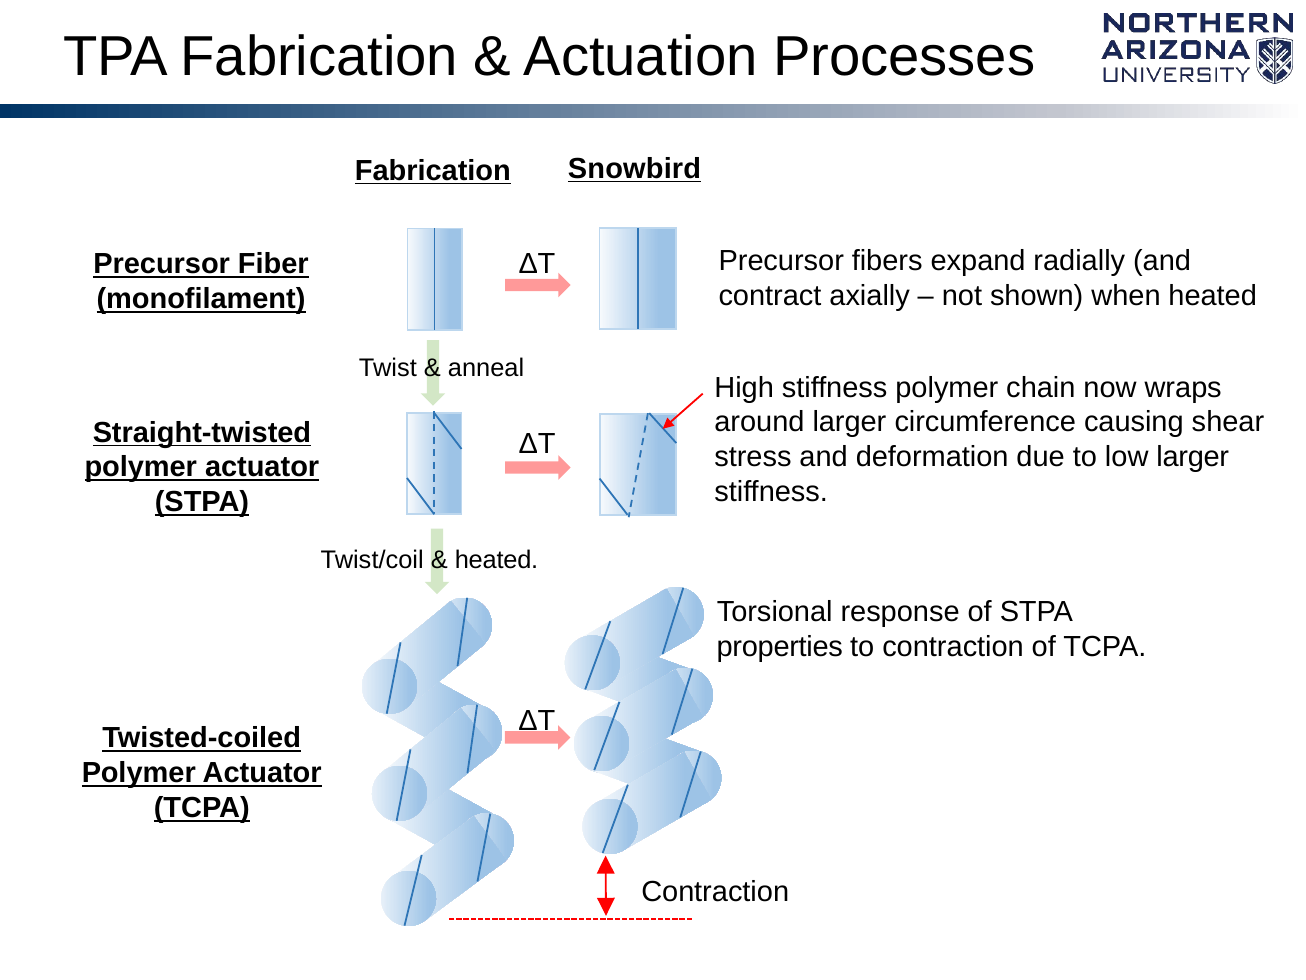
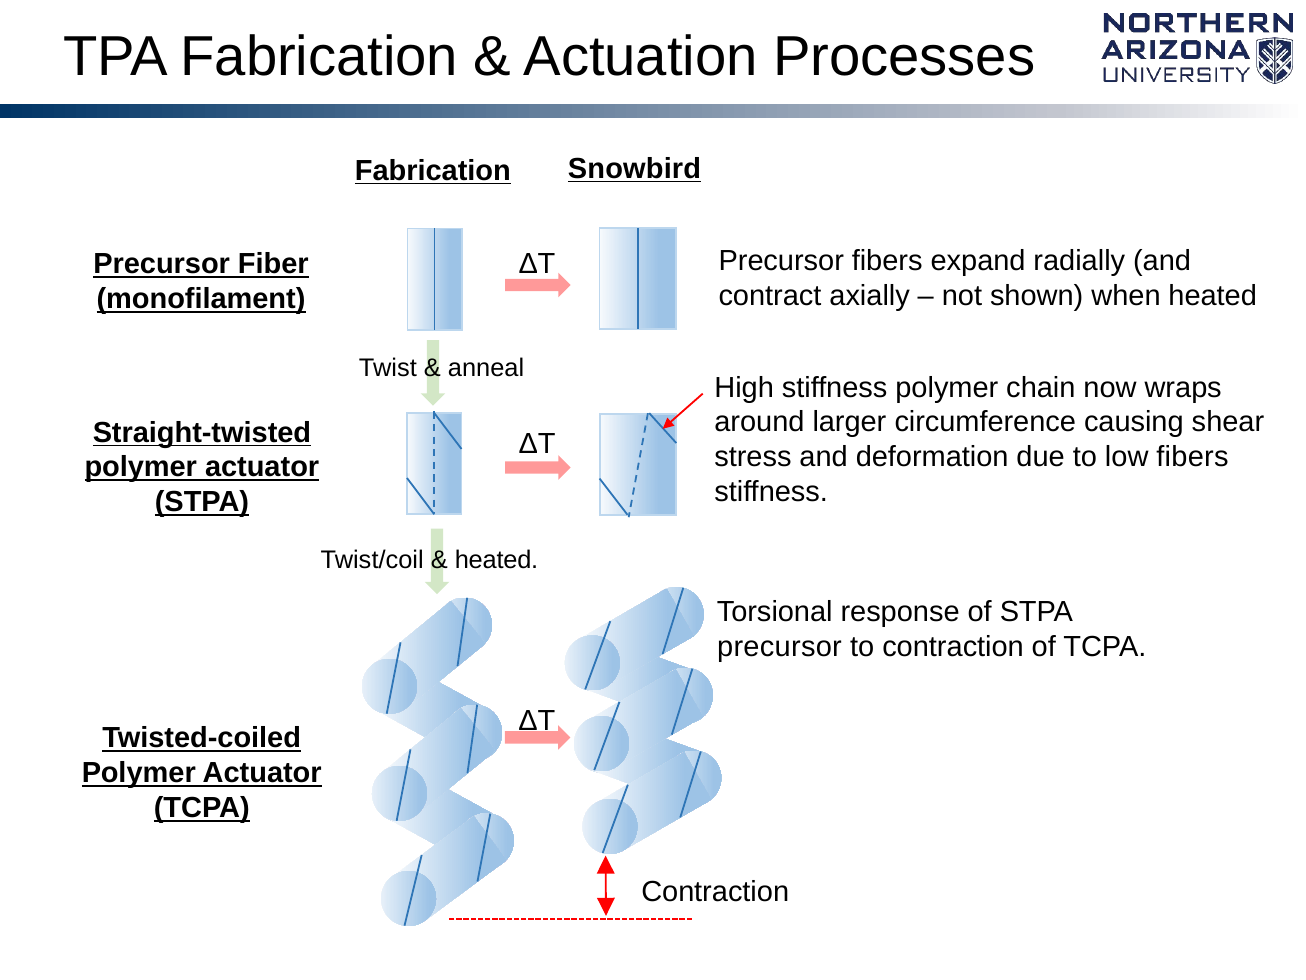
low larger: larger -> fibers (1193, 457)
properties: properties -> precursor (779, 647)
